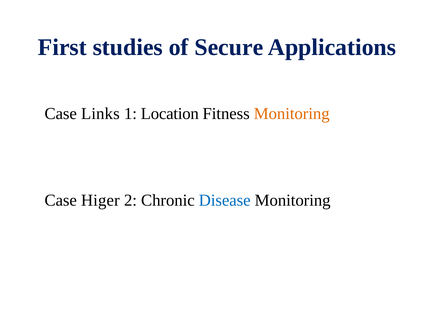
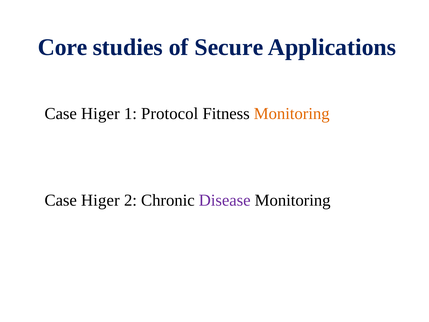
First: First -> Core (62, 47)
Links: Links -> Higer (100, 114)
Location: Location -> Protocol (170, 114)
Disease colour: blue -> purple (225, 200)
